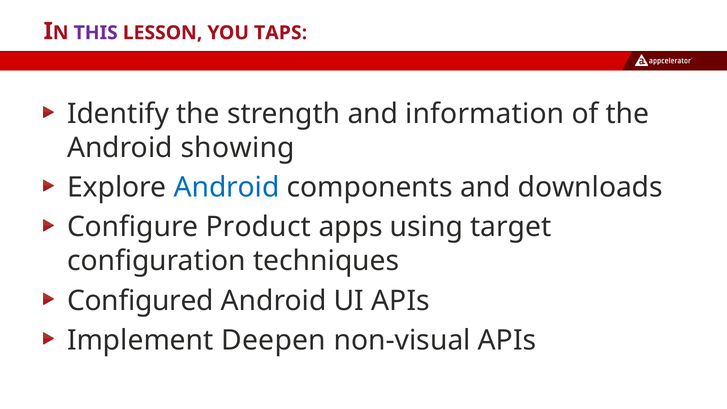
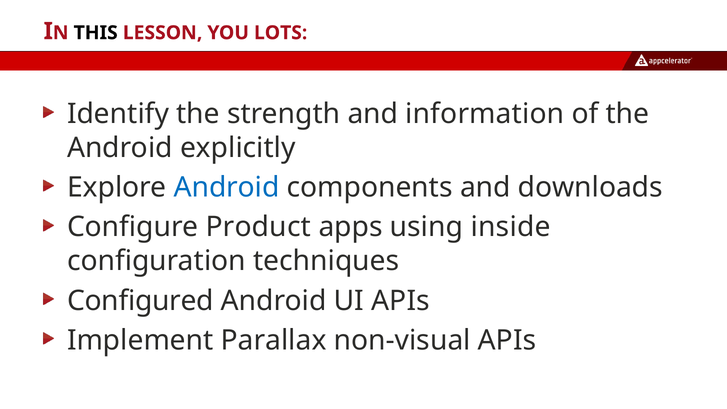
THIS colour: purple -> black (96, 33)
TAPS: TAPS -> LOTS (281, 33)
showing: showing -> explicitly (238, 148)
target: target -> inside (511, 227)
Deepen: Deepen -> Parallax (274, 340)
